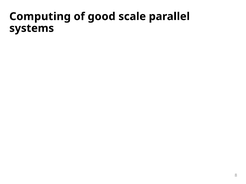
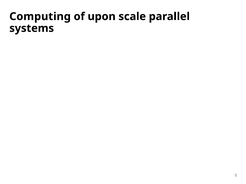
good: good -> upon (102, 17)
